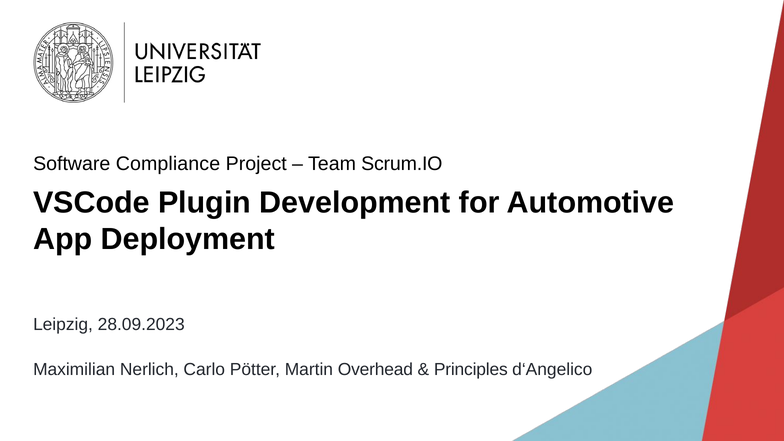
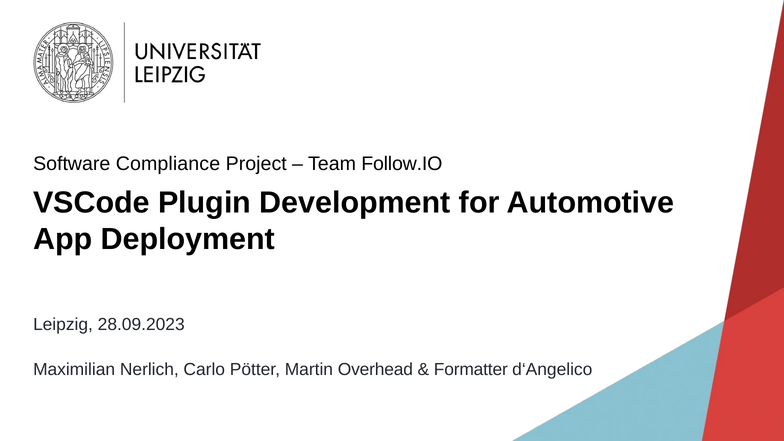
Scrum.IO: Scrum.IO -> Follow.IO (402, 164)
Principles: Principles -> Formatter (471, 370)
